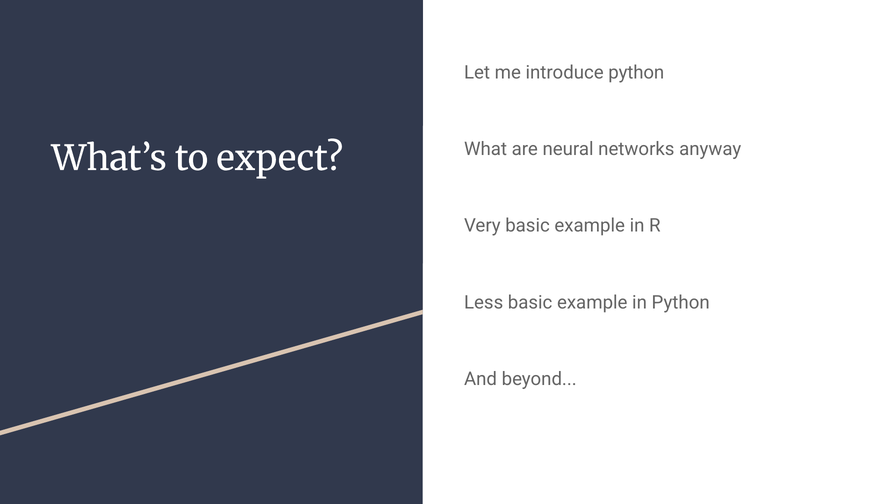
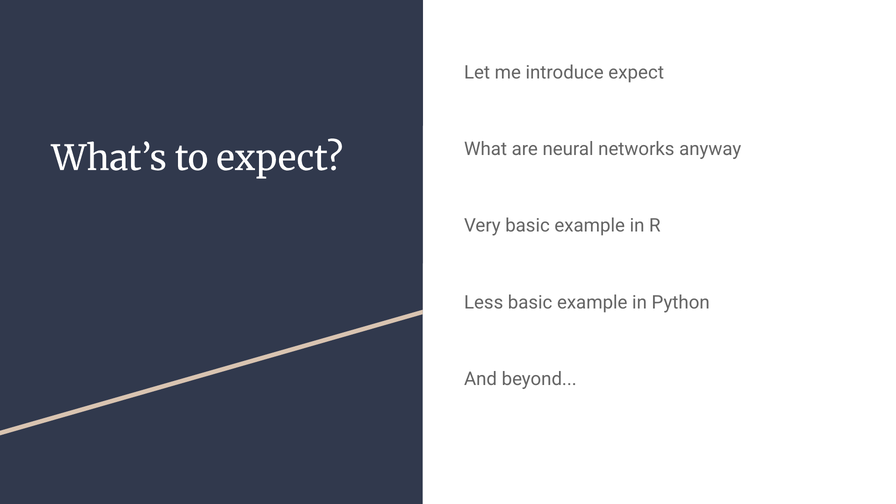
introduce python: python -> expect (636, 72)
